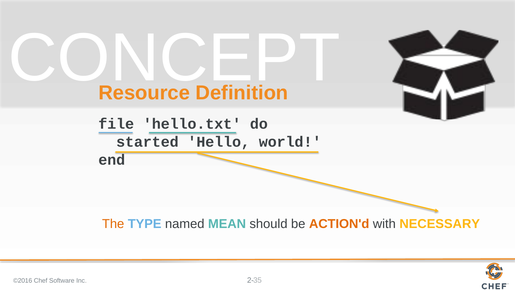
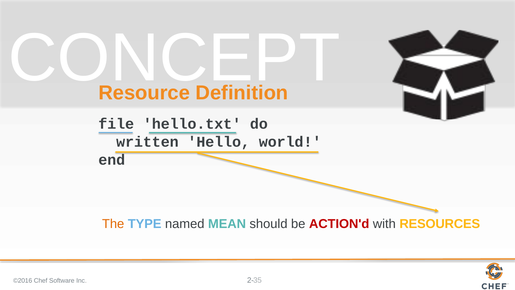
started: started -> written (147, 142)
ACTION'd colour: orange -> red (339, 224)
NECESSARY: NECESSARY -> RESOURCES (440, 224)
